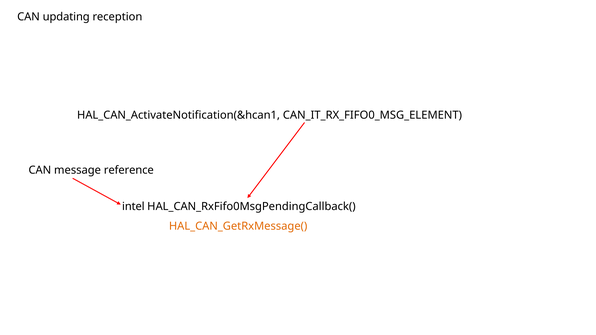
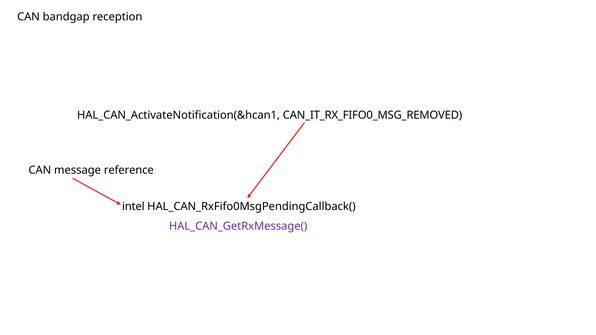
updating: updating -> bandgap (66, 17)
CAN_IT_RX_FIFO0_MSG_ELEMENT: CAN_IT_RX_FIFO0_MSG_ELEMENT -> CAN_IT_RX_FIFO0_MSG_REMOVED (373, 115)
HAL_CAN_GetRxMessage( colour: orange -> purple (238, 226)
